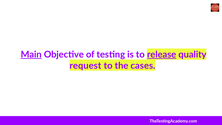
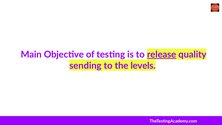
Main underline: present -> none (31, 54)
request: request -> sending (85, 66)
cases: cases -> levels (143, 66)
